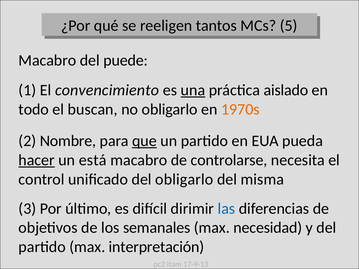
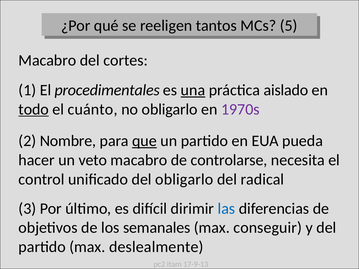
puede: puede -> cortes (126, 60)
convencimiento: convencimiento -> procedimentales (107, 90)
todo underline: none -> present (34, 109)
buscan: buscan -> cuánto (93, 109)
1970s colour: orange -> purple (240, 109)
hacer underline: present -> none (37, 160)
está: está -> veto (93, 160)
misma: misma -> radical (262, 179)
necesidad: necesidad -> conseguir (268, 228)
interpretación: interpretación -> deslealmente (156, 247)
